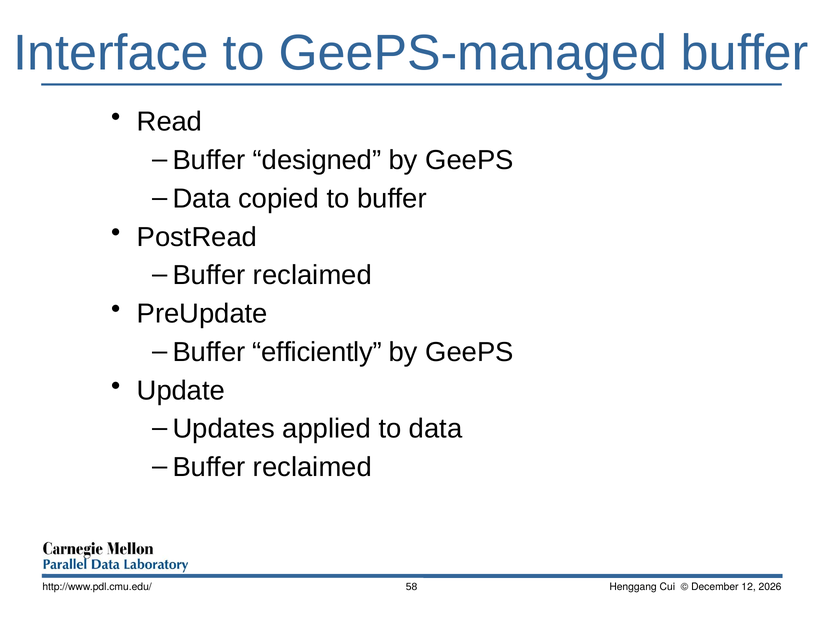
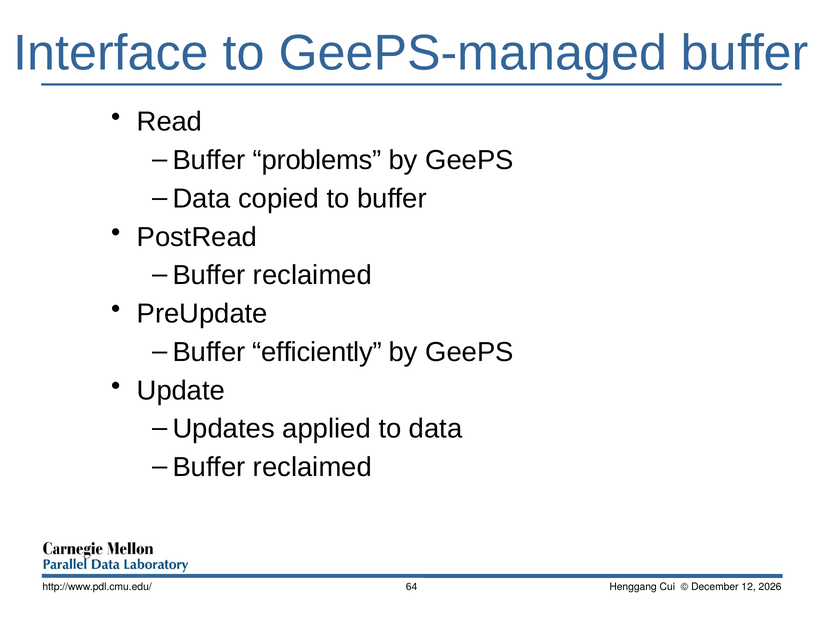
designed: designed -> problems (317, 160)
58: 58 -> 64 (412, 587)
